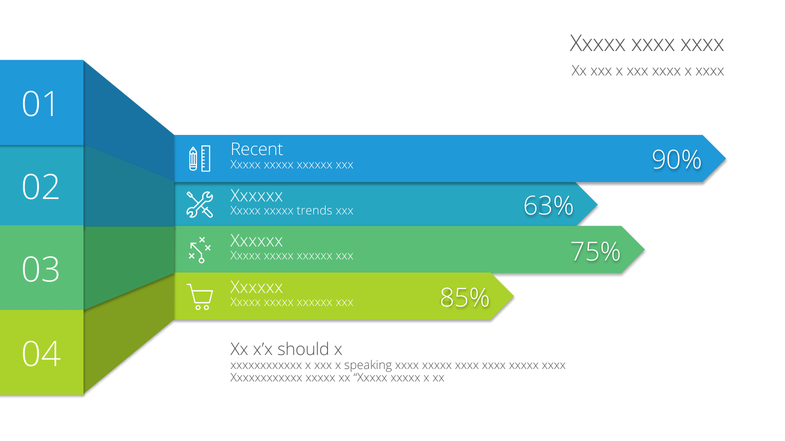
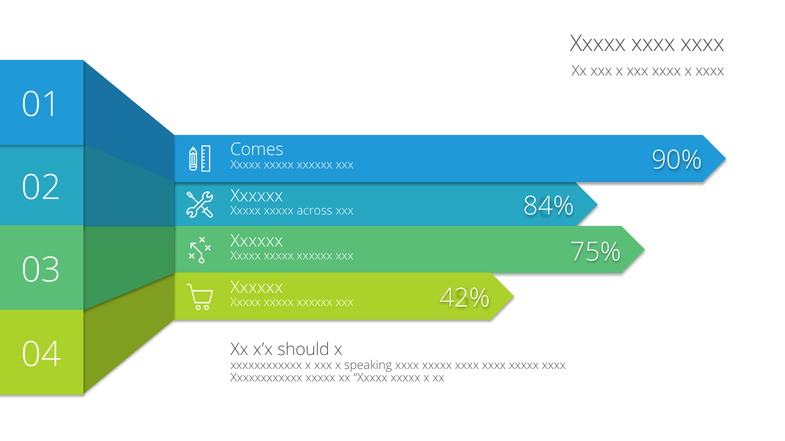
Recent: Recent -> Comes (257, 150)
63%: 63% -> 84% (549, 207)
trends: trends -> across (315, 211)
85%: 85% -> 42% (465, 298)
